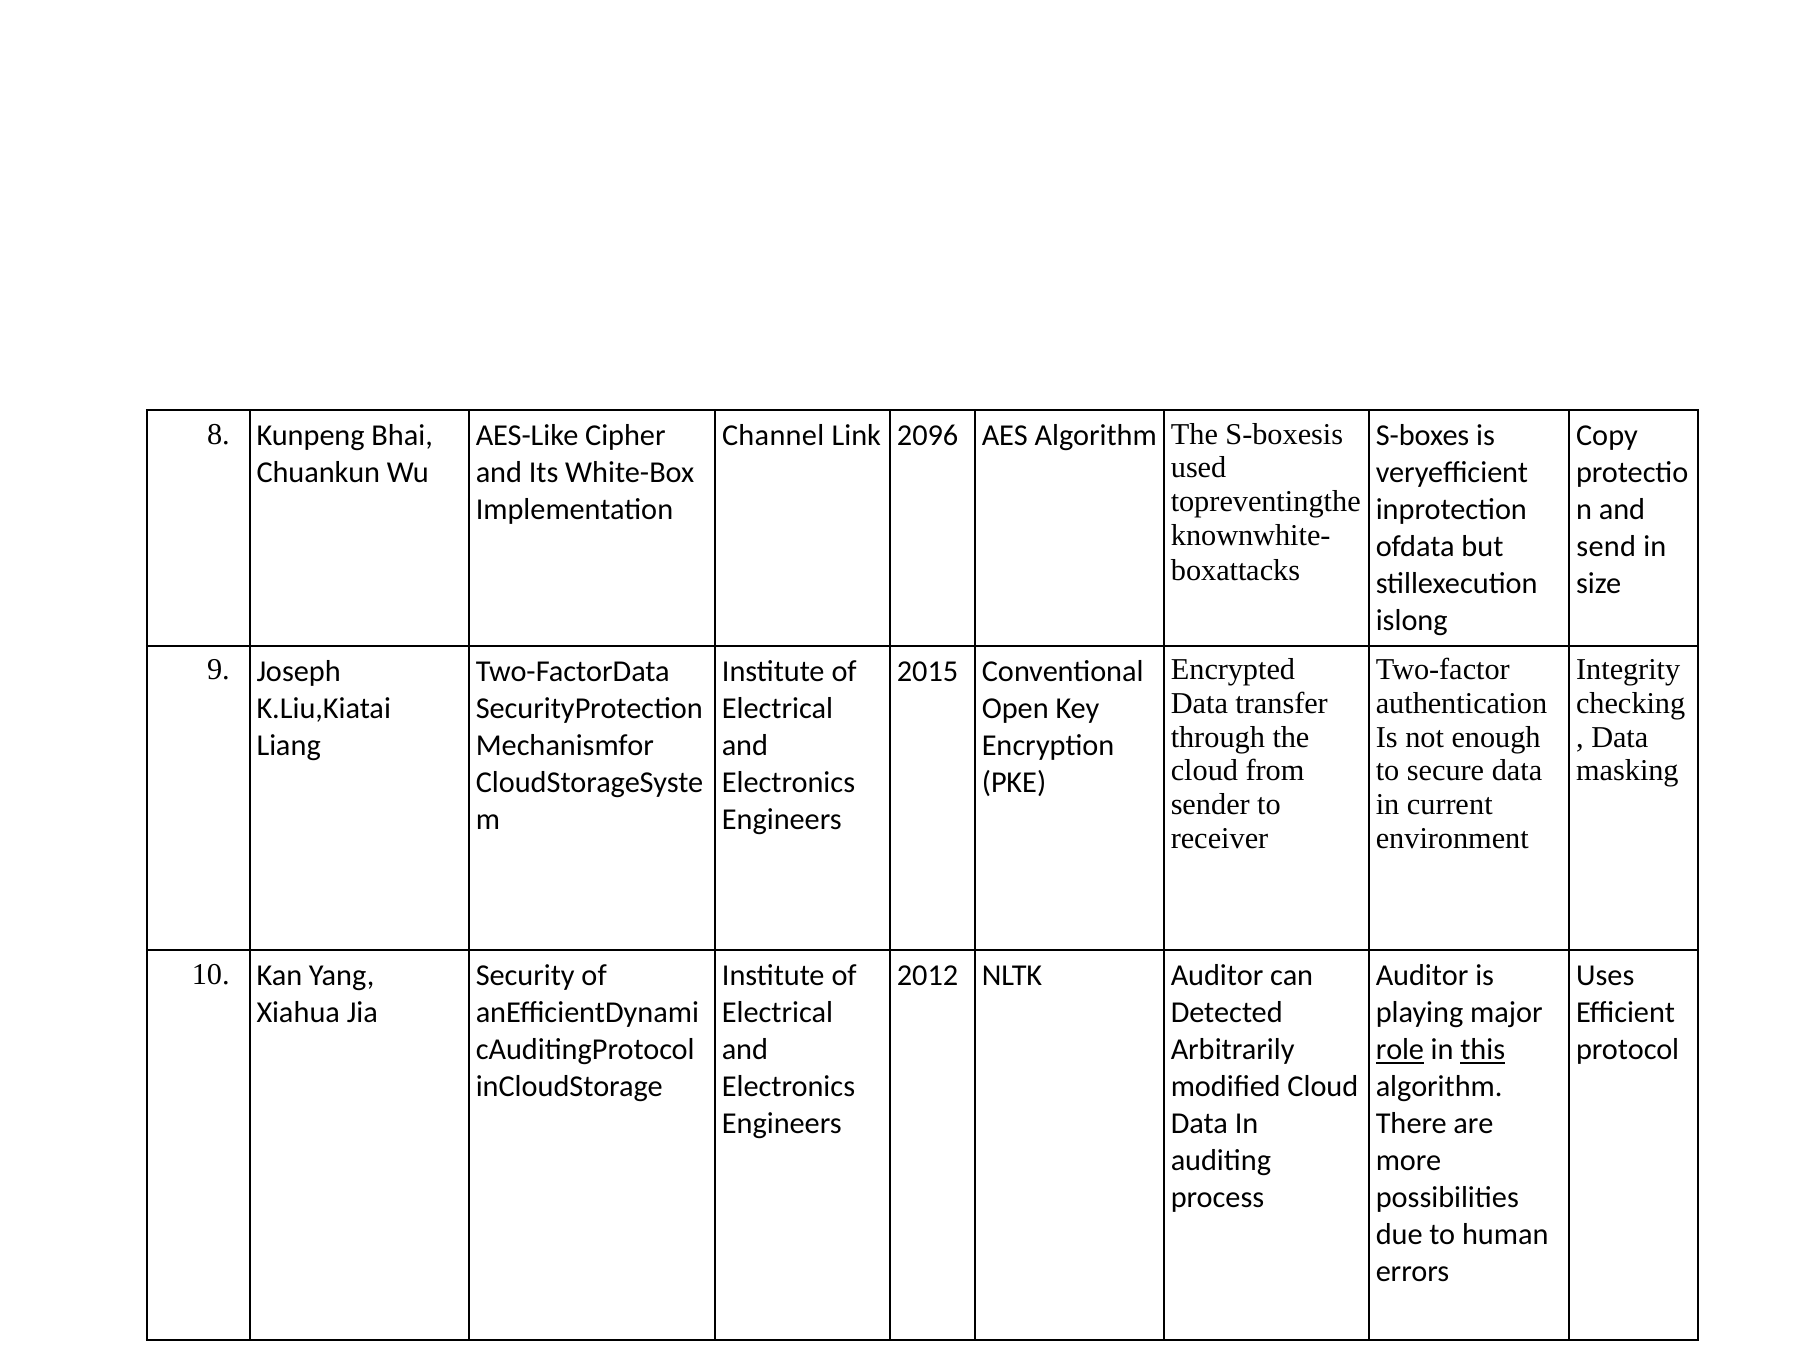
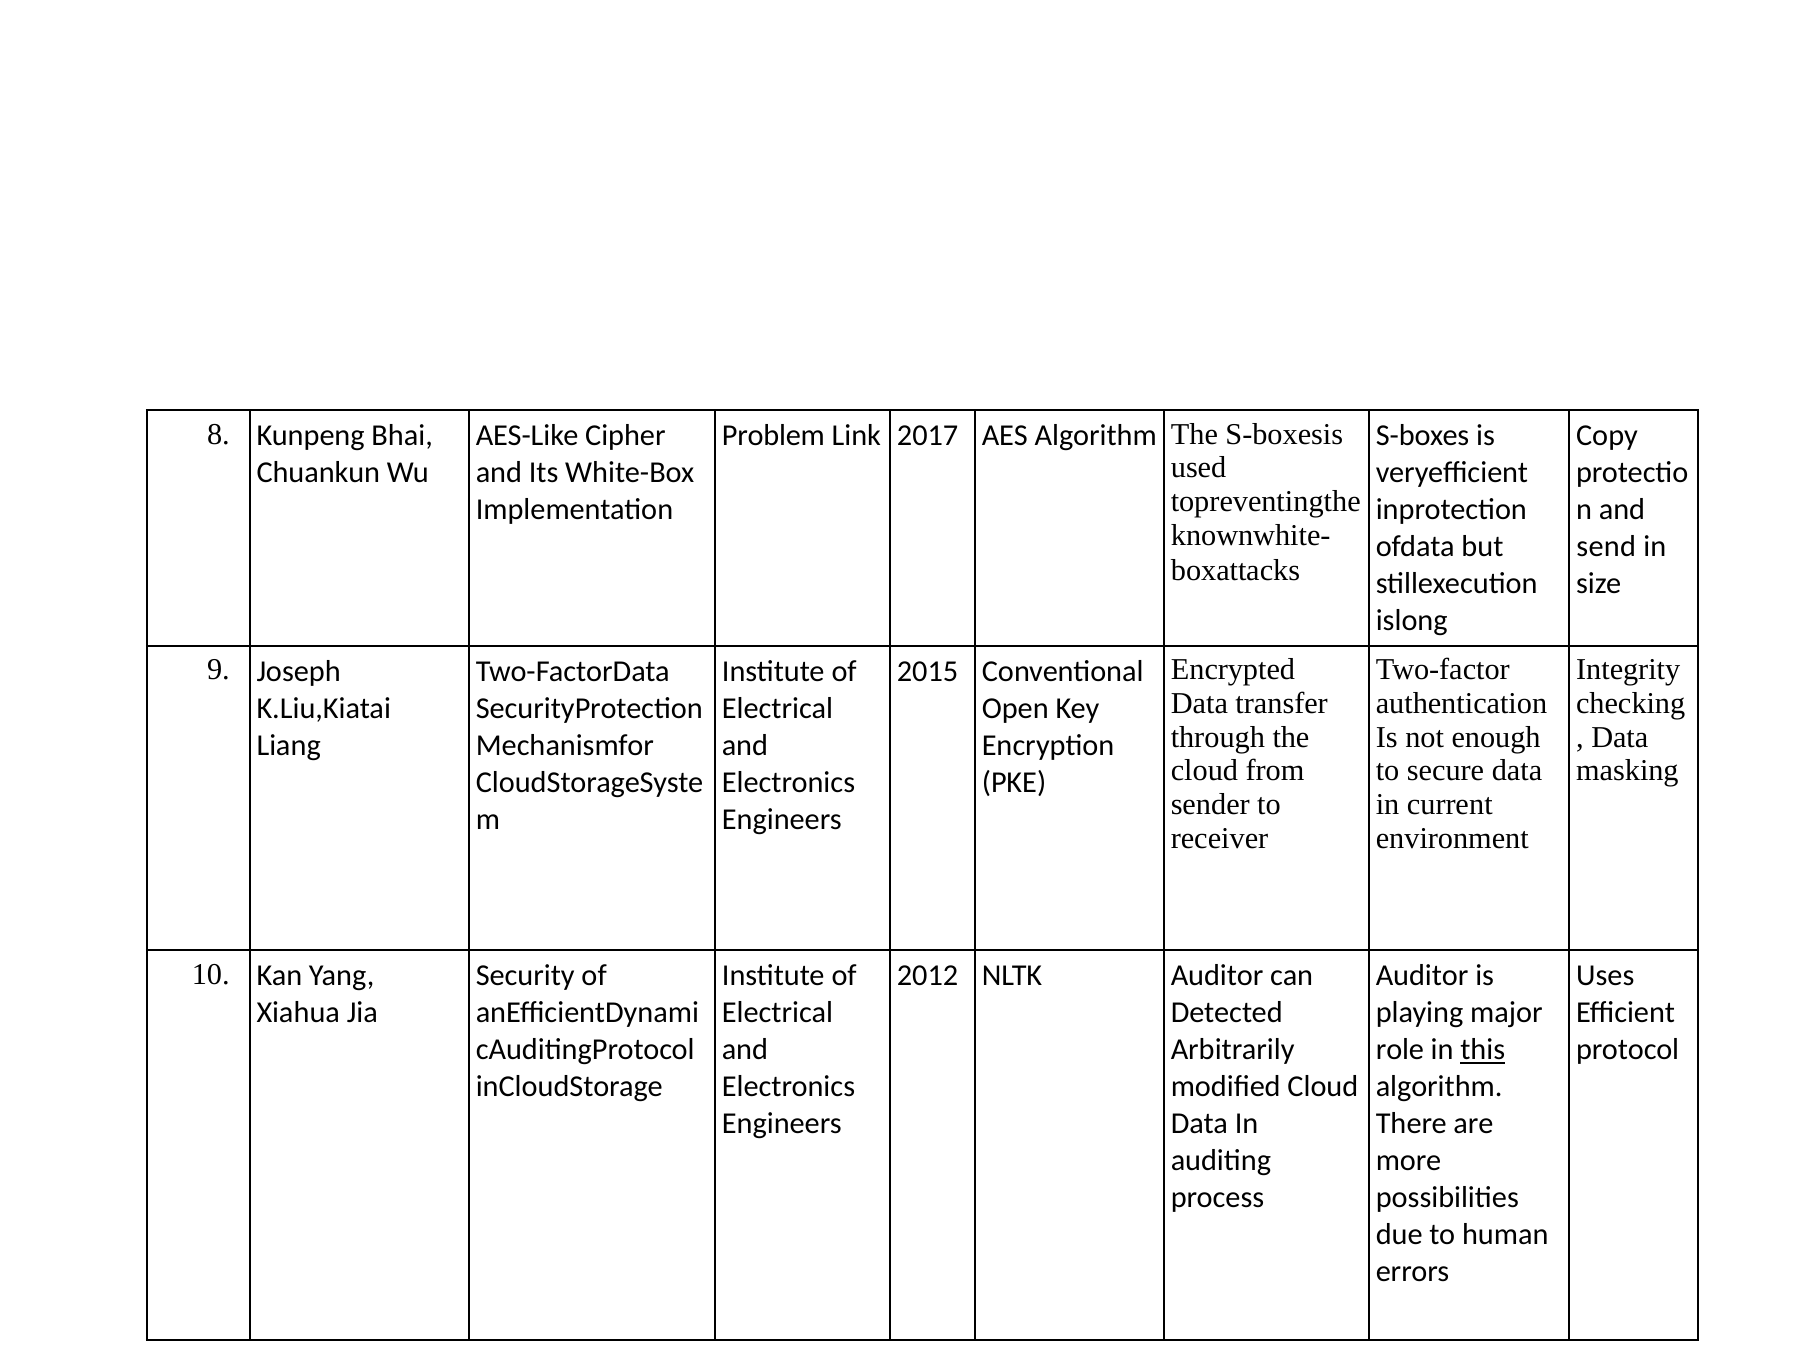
Channel: Channel -> Problem (773, 436)
2096: 2096 -> 2017 (928, 436)
role underline: present -> none (1400, 1050)
